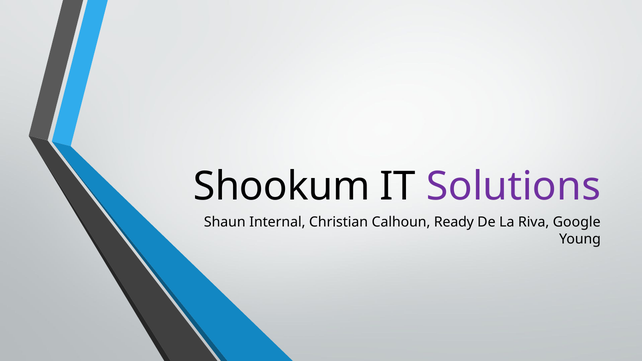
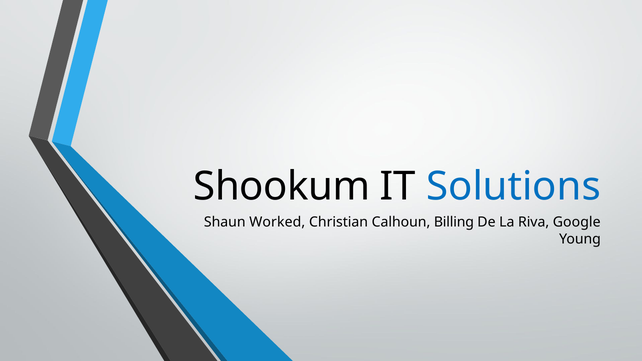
Solutions colour: purple -> blue (513, 187)
Internal: Internal -> Worked (277, 222)
Ready: Ready -> Billing (454, 222)
